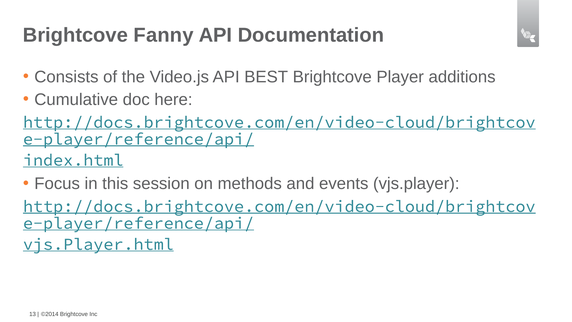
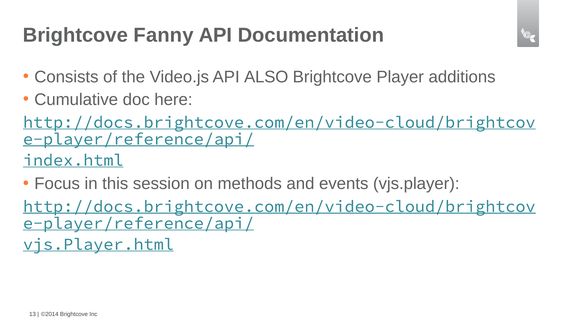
BEST: BEST -> ALSO (266, 77)
